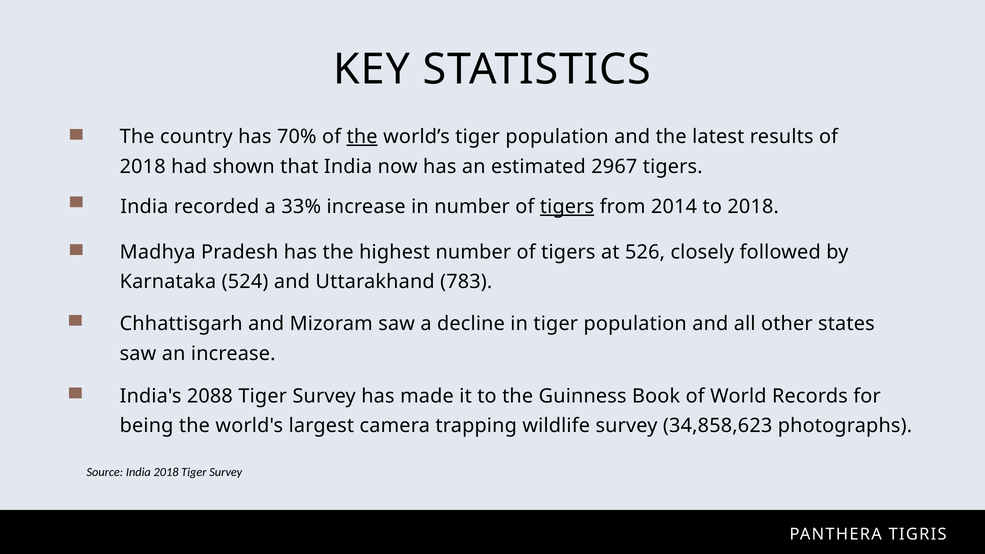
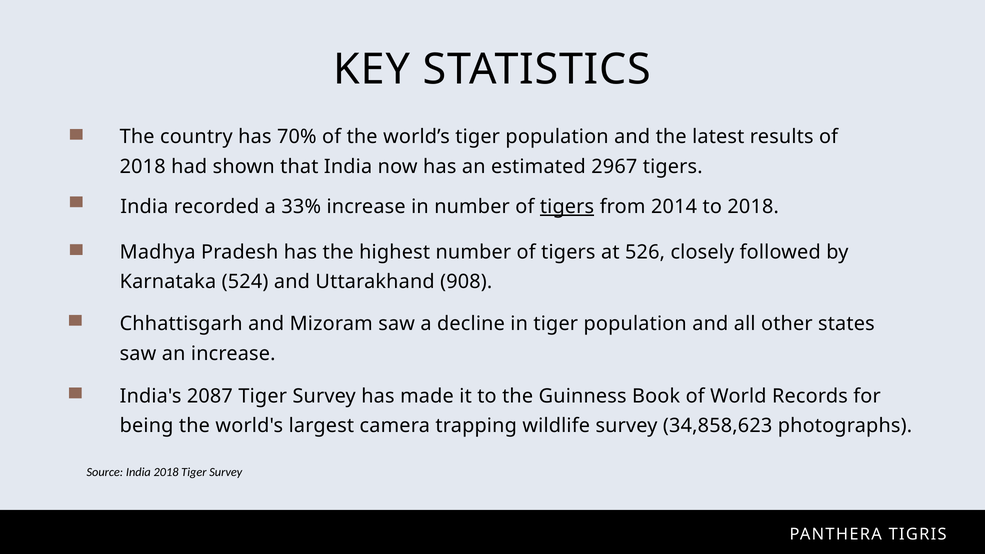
the underline: present -> none (362, 137)
783: 783 -> 908 (466, 282)
2088: 2088 -> 2087 (210, 396)
